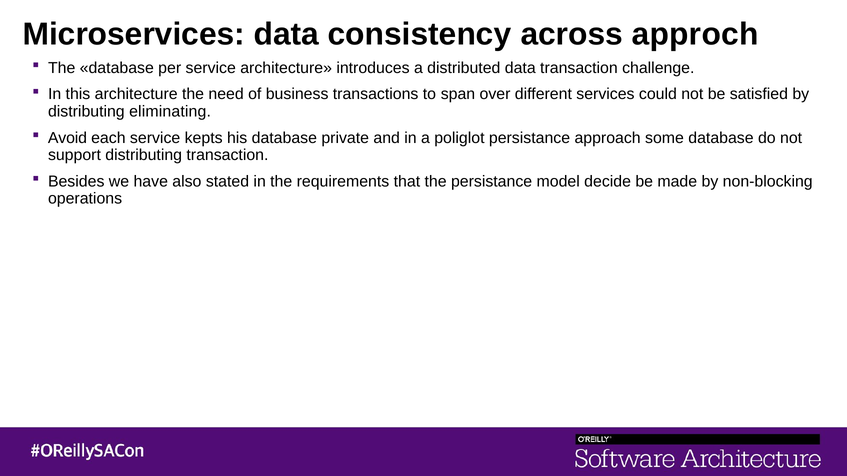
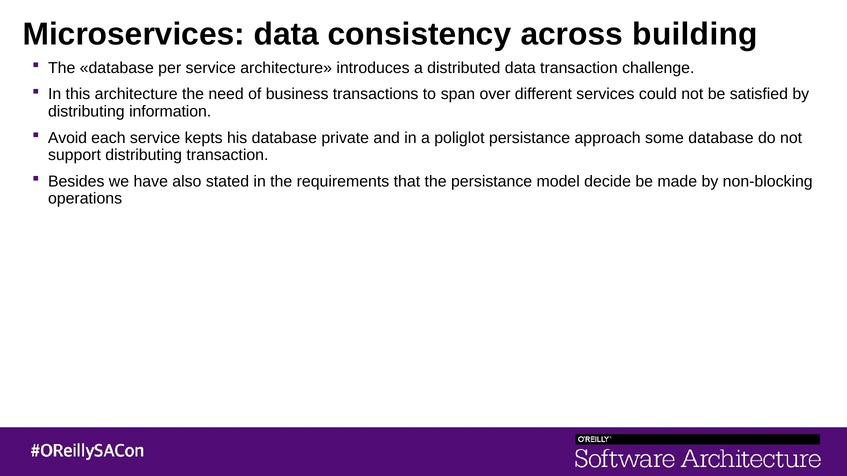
approch: approch -> building (695, 34)
eliminating: eliminating -> information (170, 112)
